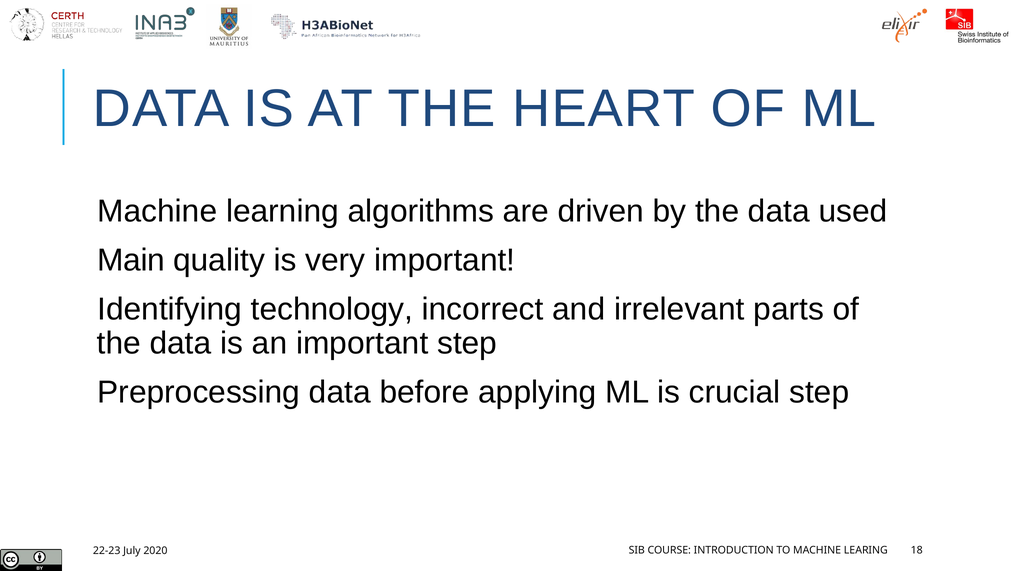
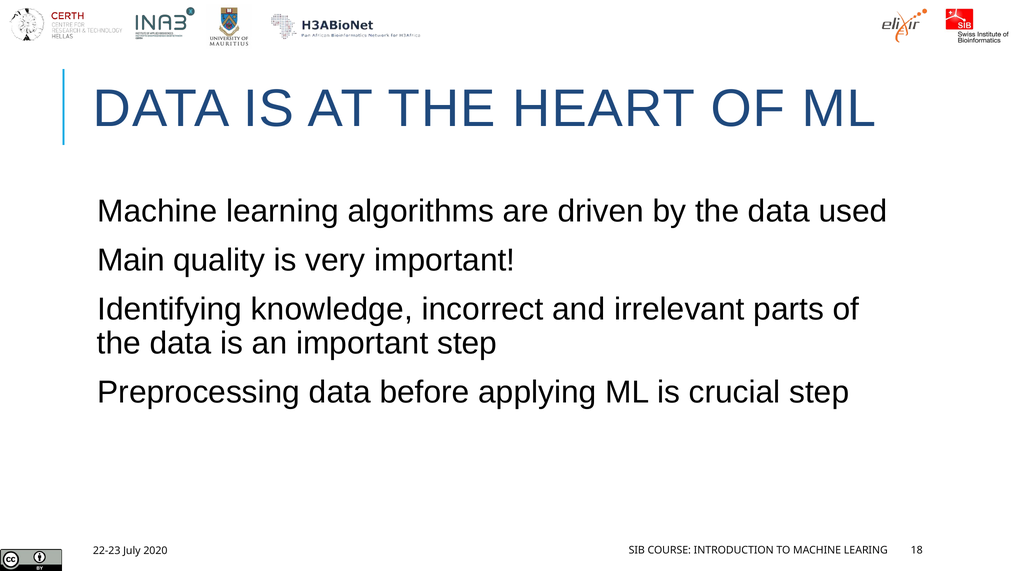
technology: technology -> knowledge (332, 309)
